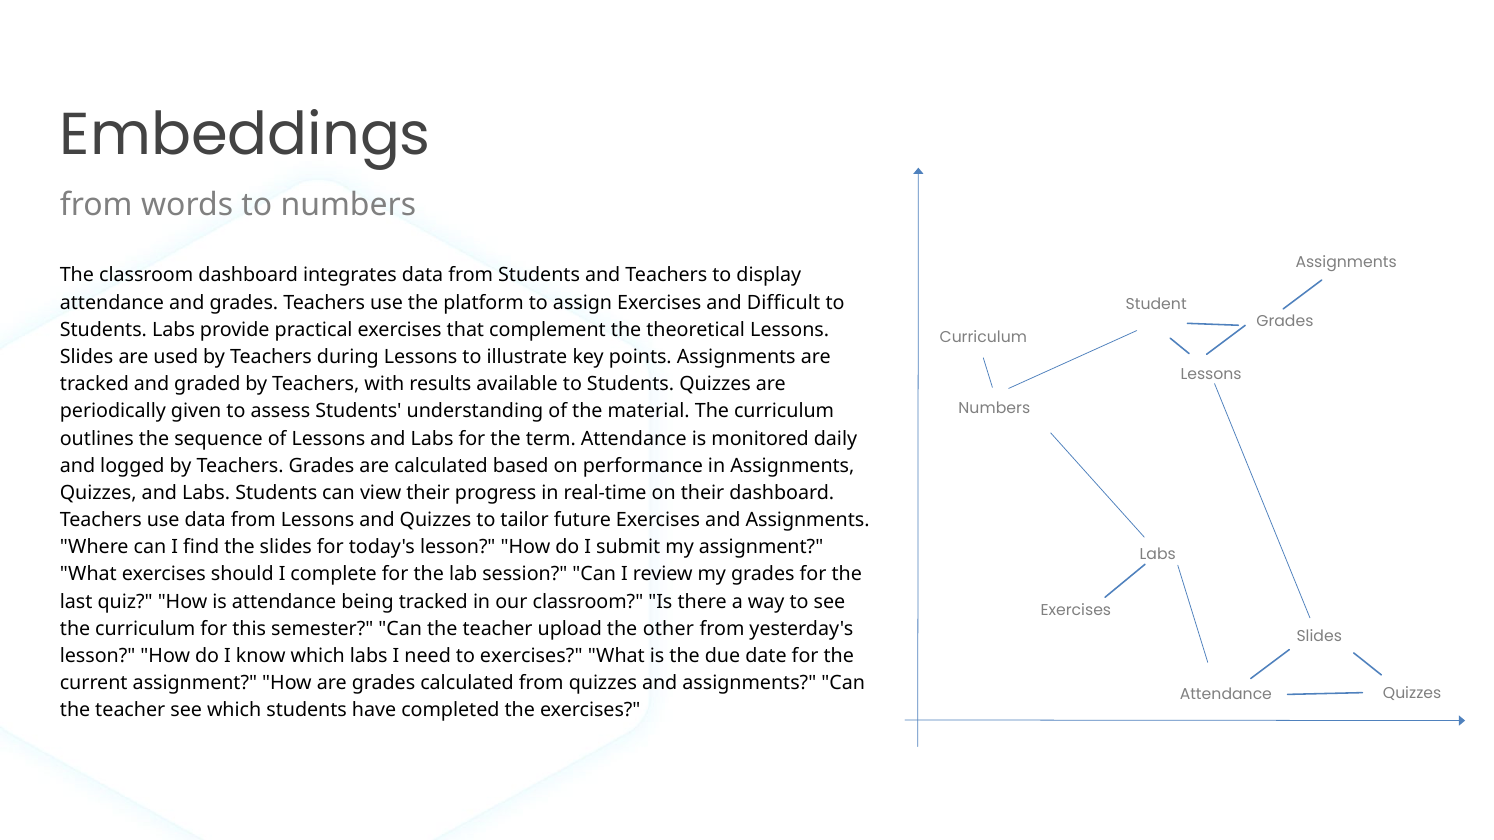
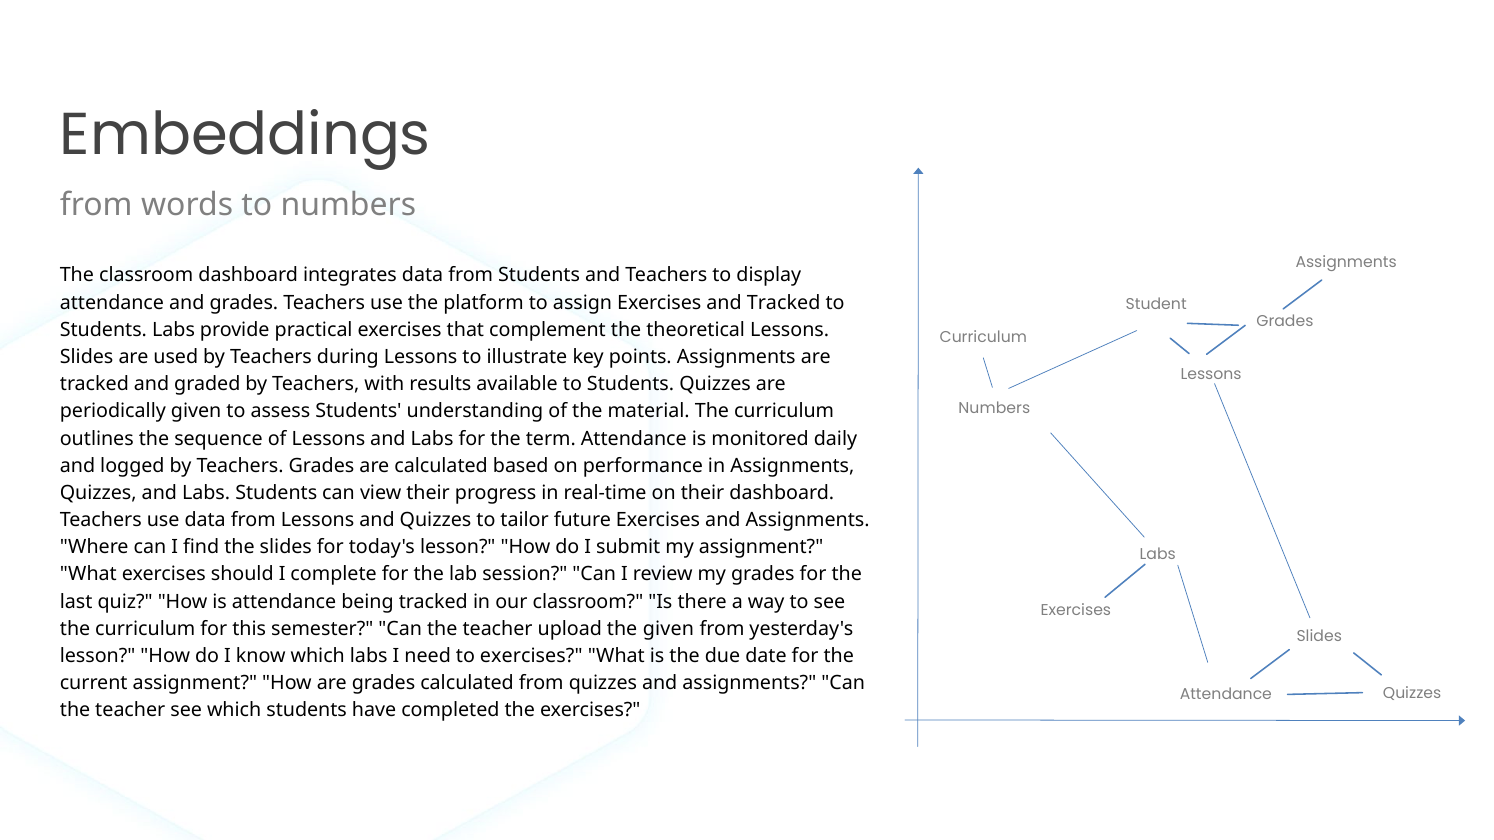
and Difficult: Difficult -> Tracked (784, 303)
the other: other -> given (668, 629)
